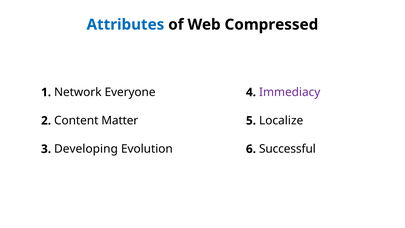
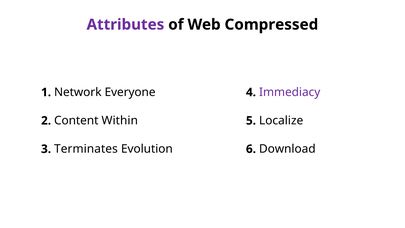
Attributes colour: blue -> purple (125, 25)
Matter: Matter -> Within (120, 121)
Developing: Developing -> Terminates (86, 149)
Successful: Successful -> Download (287, 149)
